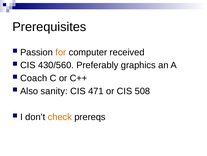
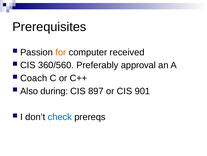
430/560: 430/560 -> 360/560 (56, 65)
graphics: graphics -> approval (138, 65)
sanity: sanity -> during (54, 91)
471: 471 -> 897 (96, 91)
508: 508 -> 901 (142, 91)
check colour: orange -> blue (60, 116)
